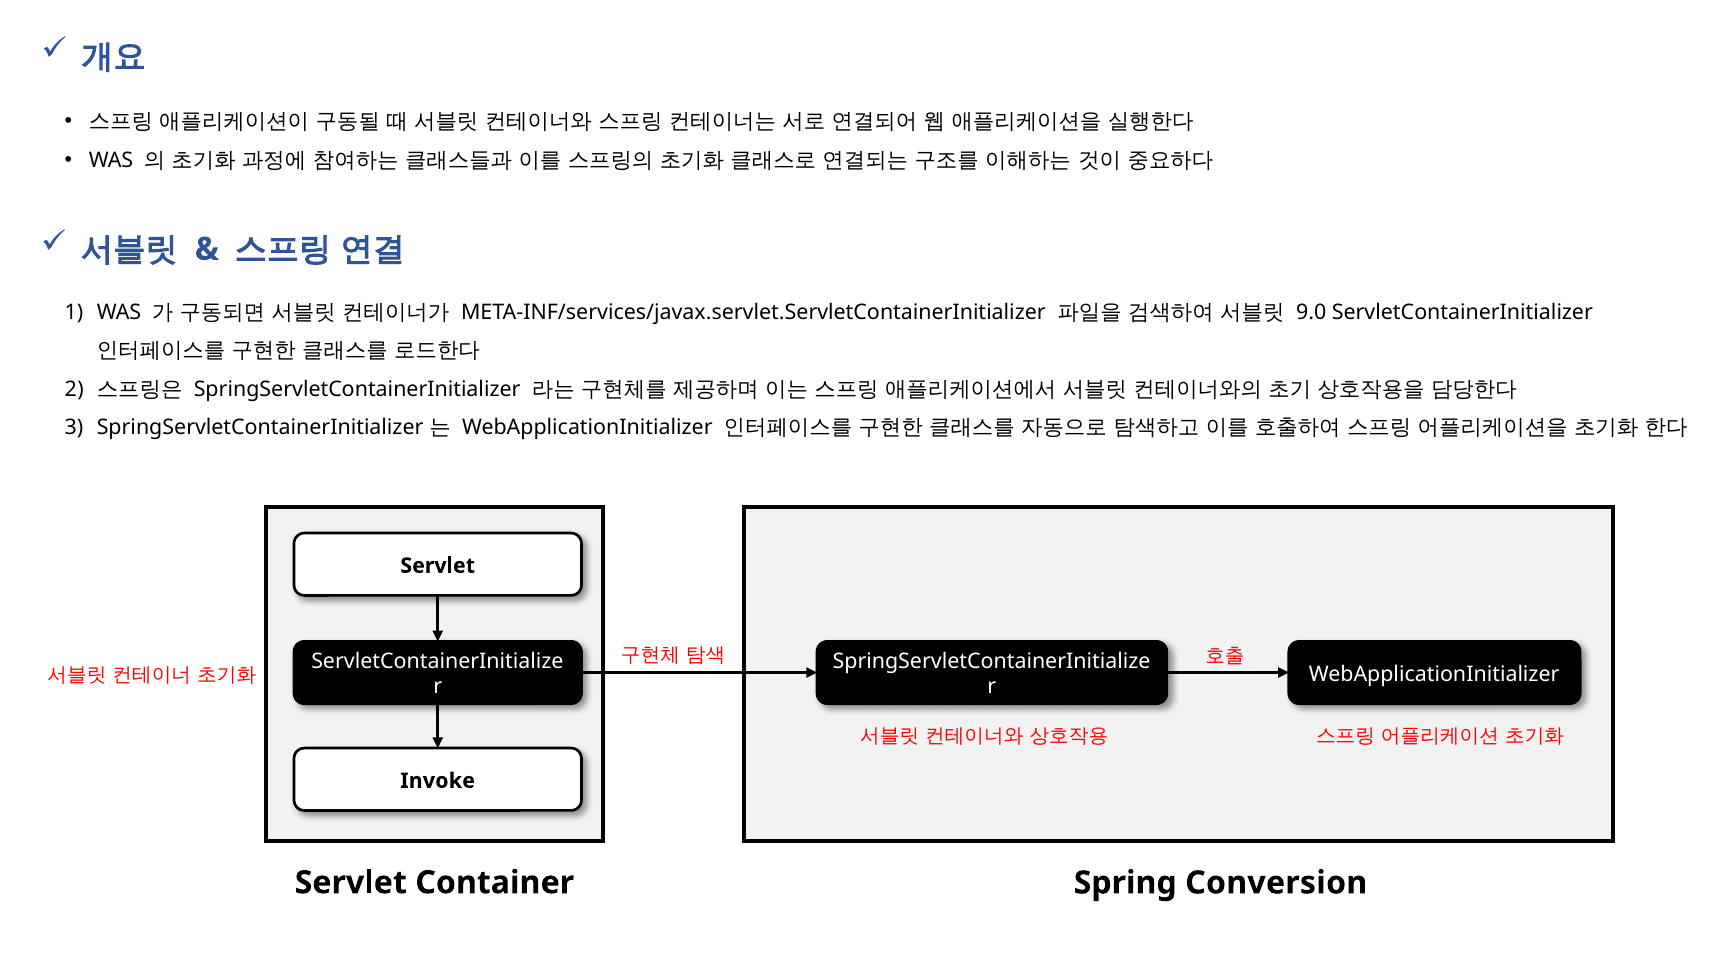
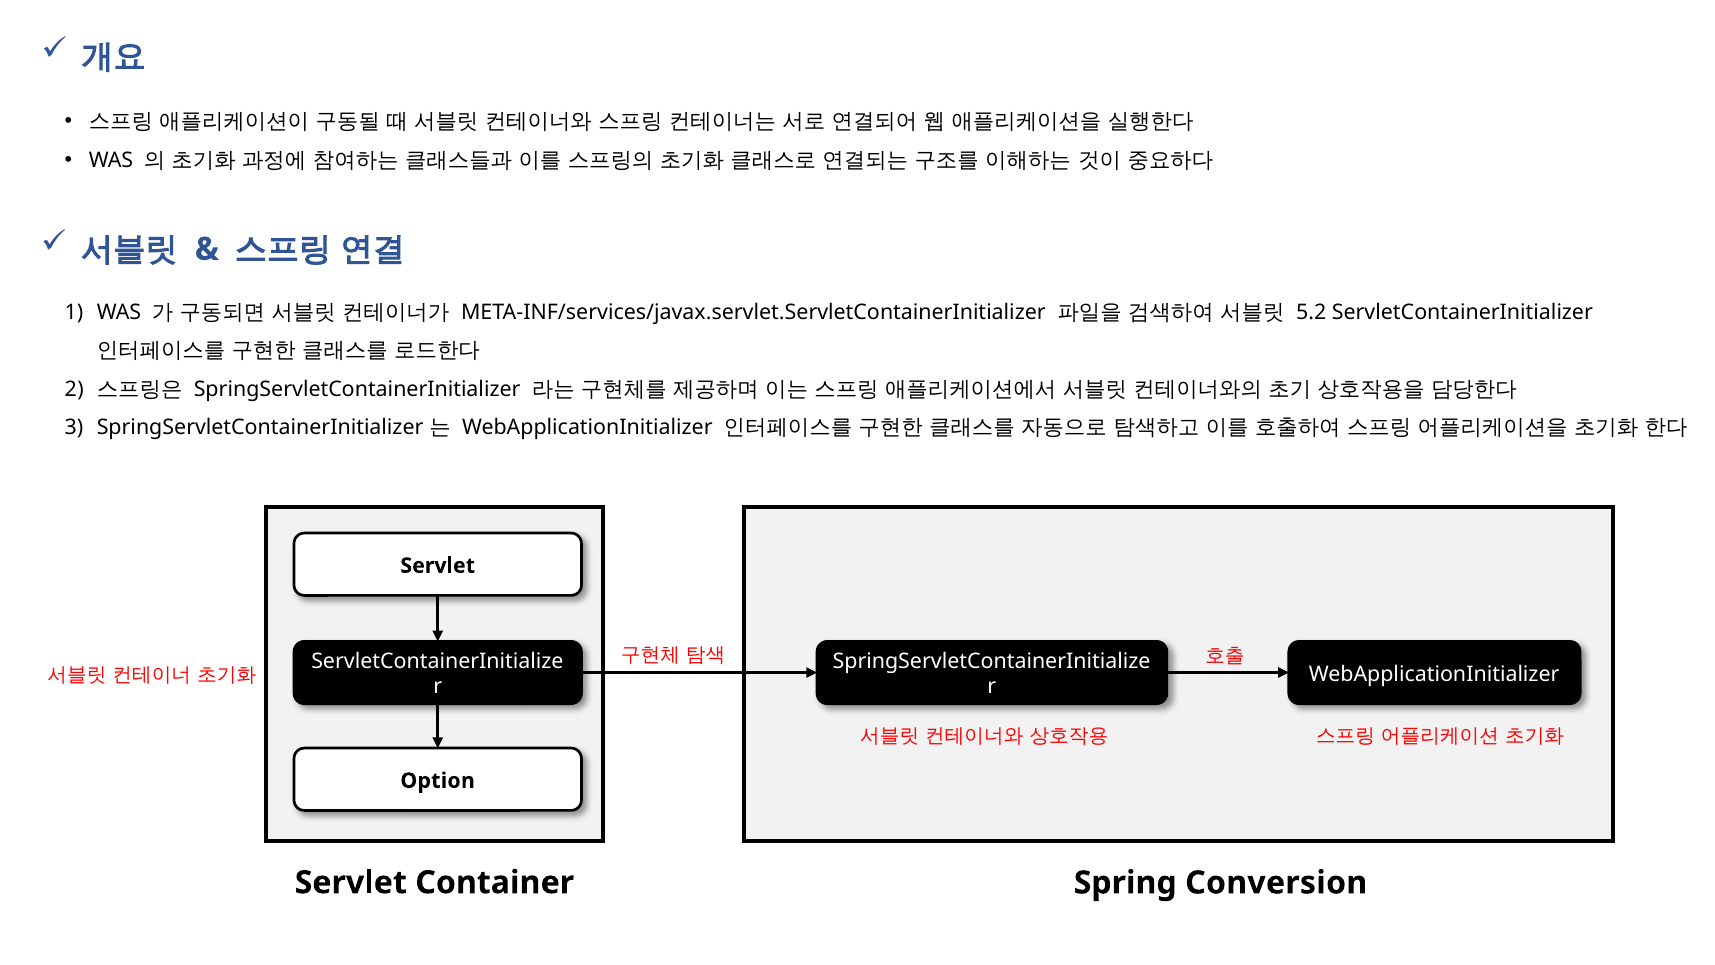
9.0: 9.0 -> 5.2 (1311, 312)
Invoke: Invoke -> Option (438, 780)
